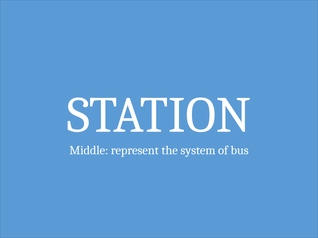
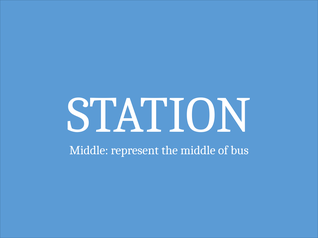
the system: system -> middle (198, 151)
